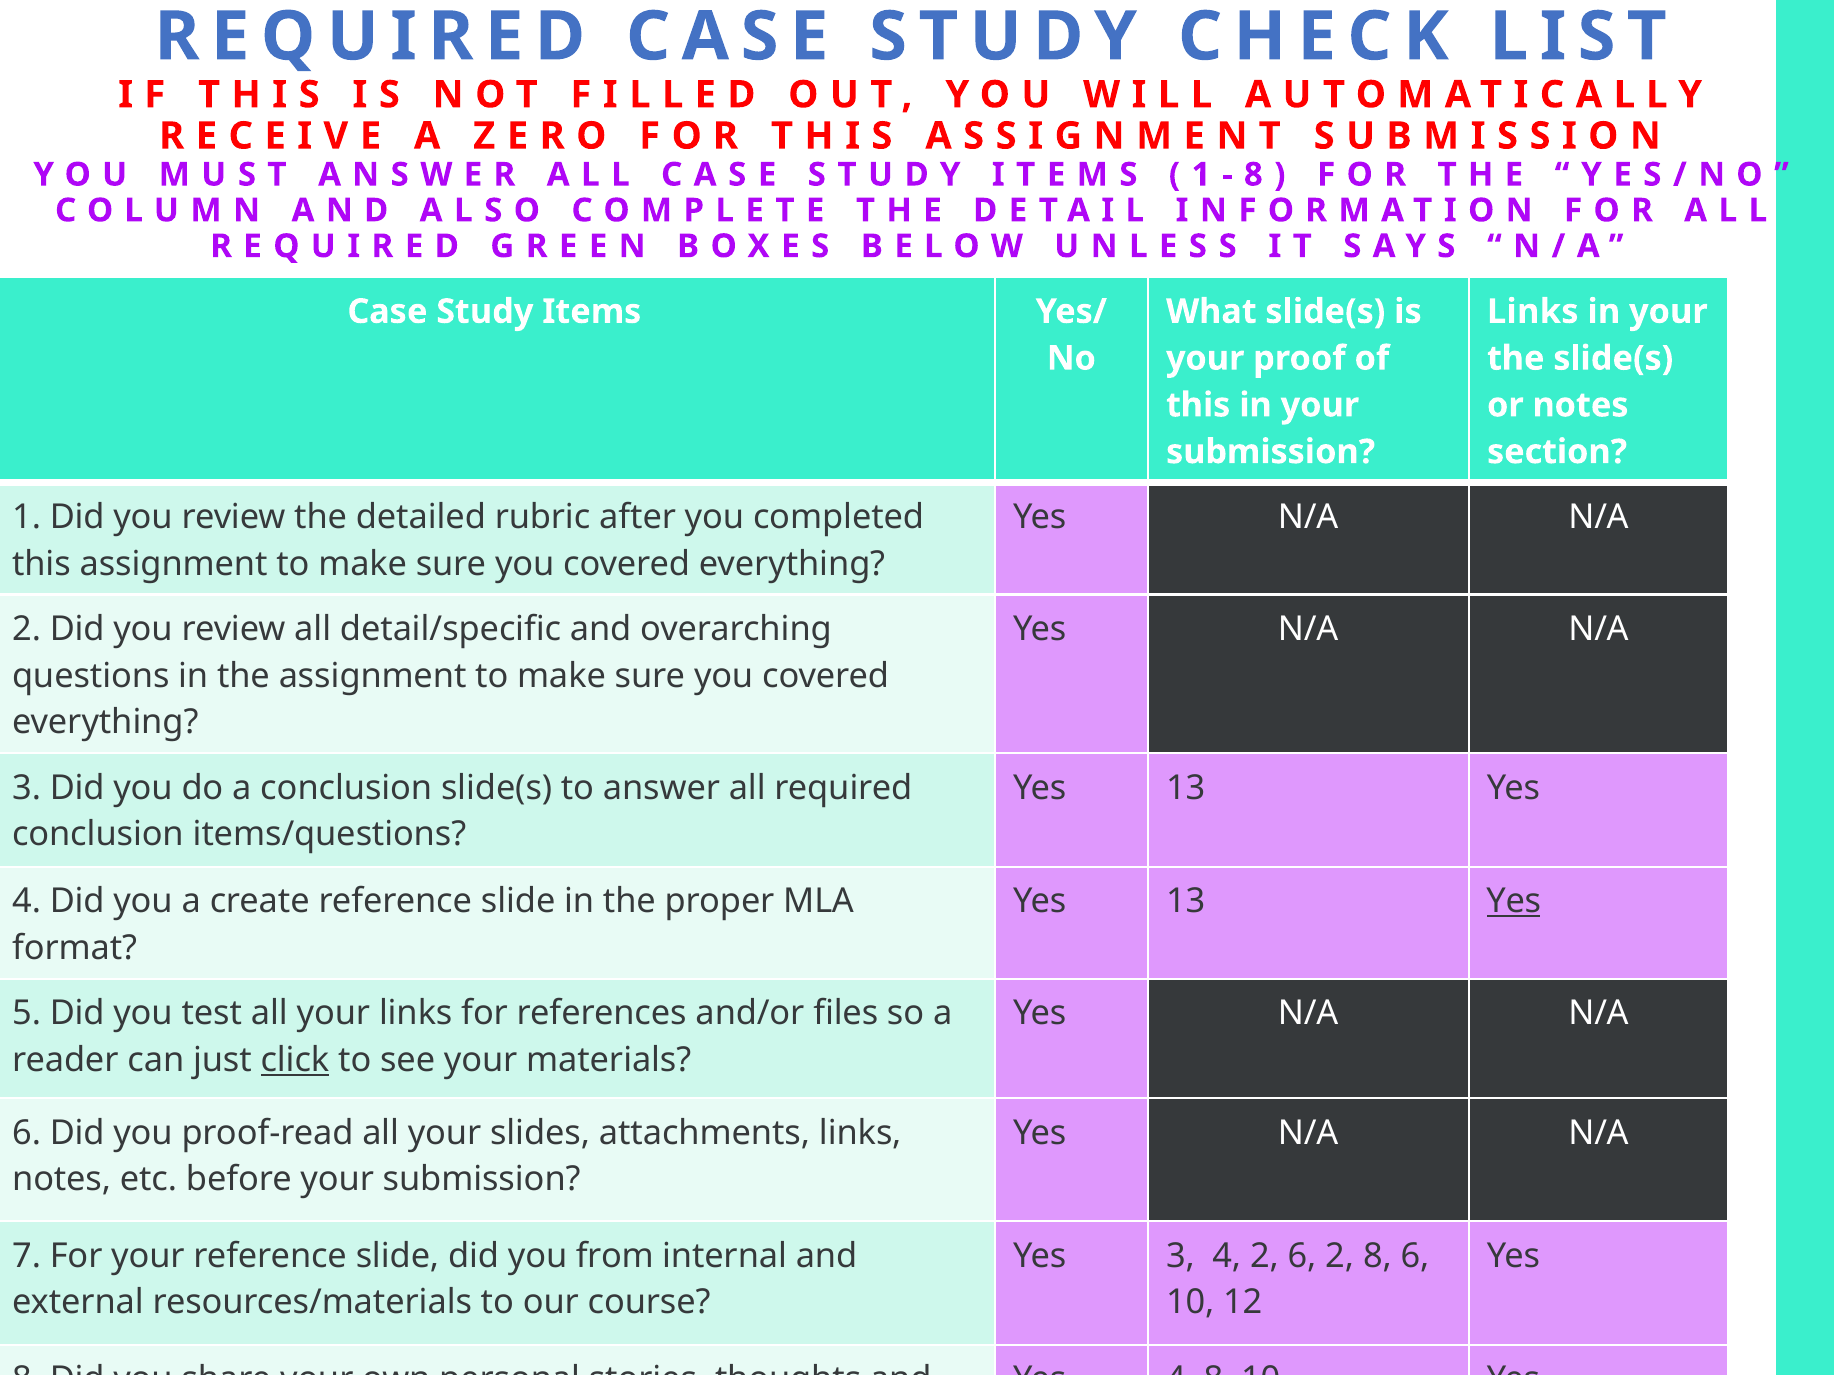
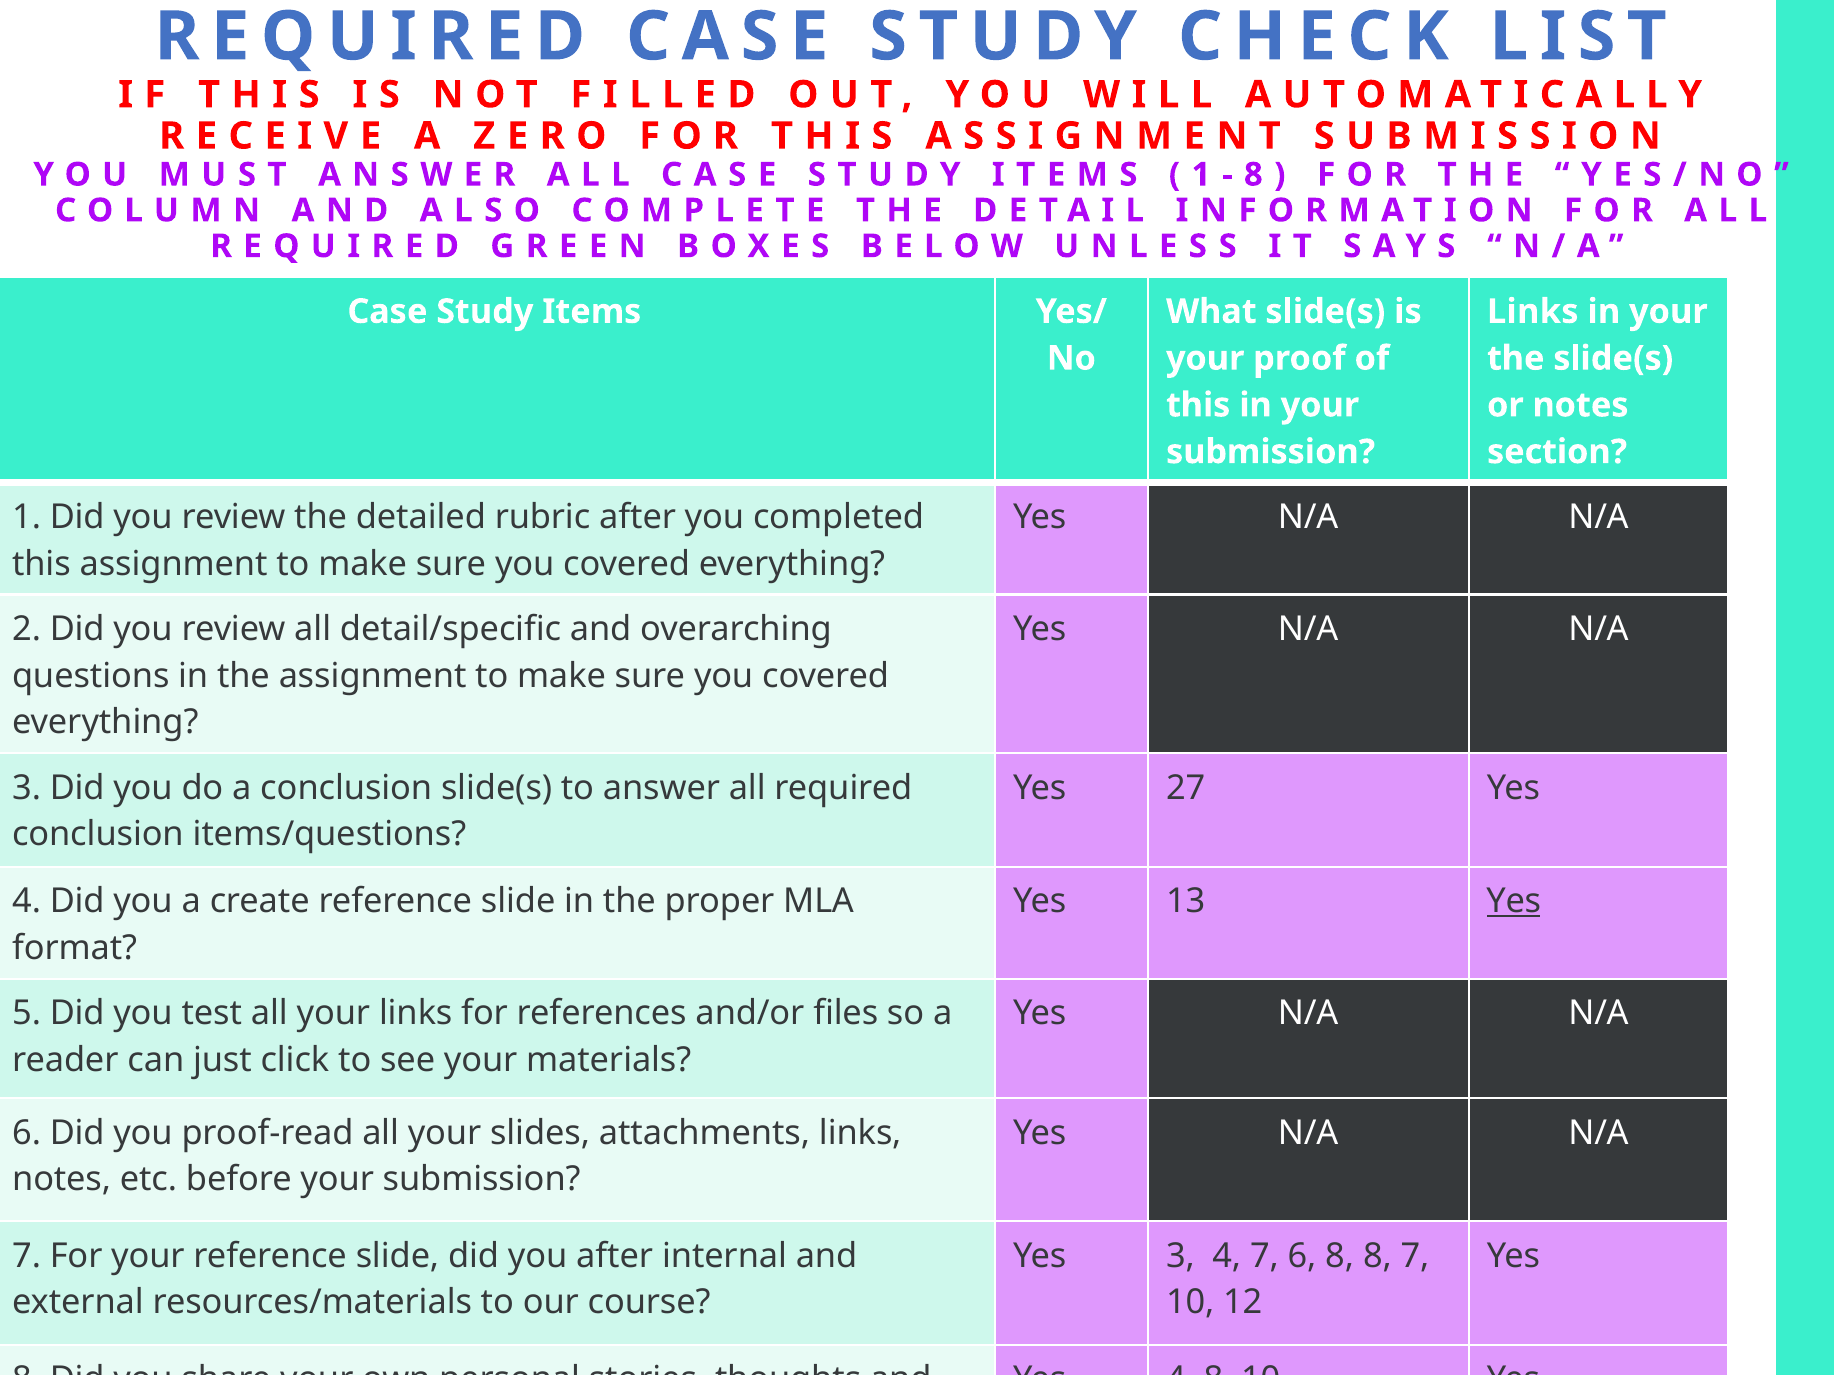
13: 13 -> 27 (1186, 788)
click underline: present -> none (295, 1061)
you from: from -> after (615, 1256)
4 2: 2 -> 7 (1264, 1256)
6 2: 2 -> 8 (1340, 1256)
8 6: 6 -> 7 (1415, 1256)
